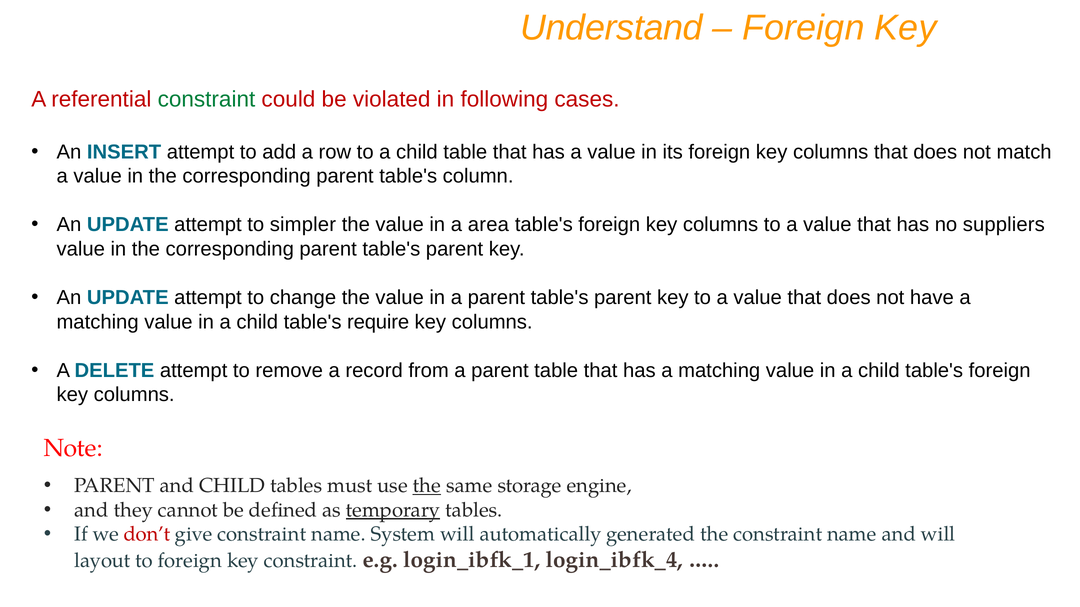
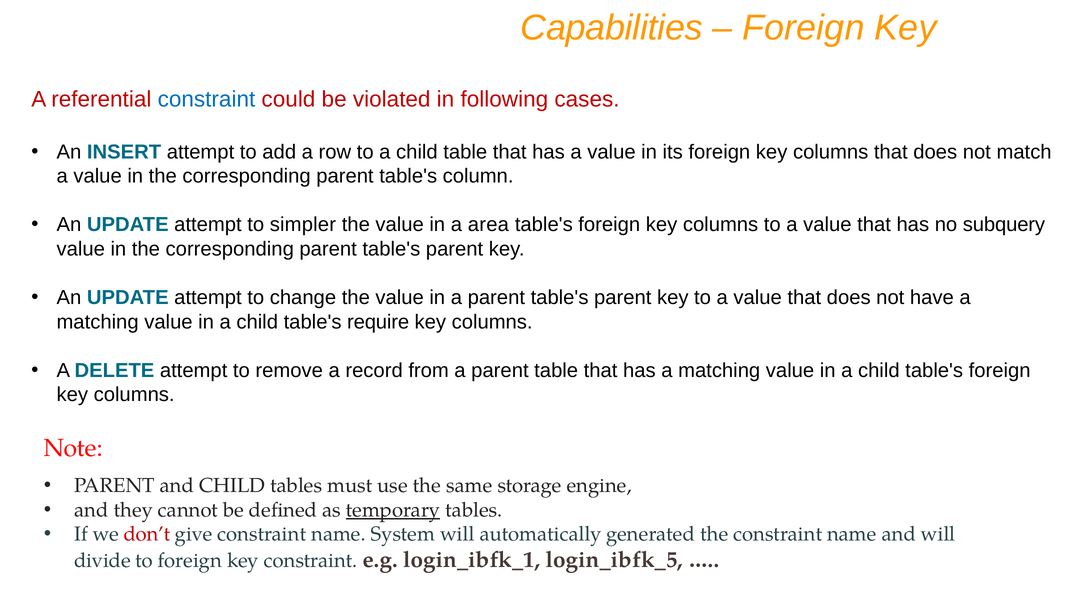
Understand: Understand -> Capabilities (612, 28)
constraint colour: green -> blue (206, 100)
suppliers: suppliers -> subquery (1004, 225)
the underline: present -> none (427, 486)
layout: layout -> divide (102, 561)
login_ibfk_4: login_ibfk_4 -> login_ibfk_5 (614, 560)
